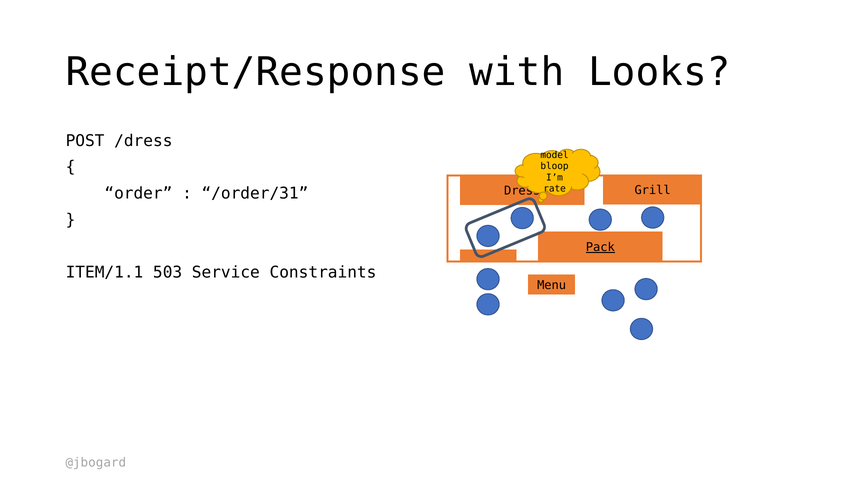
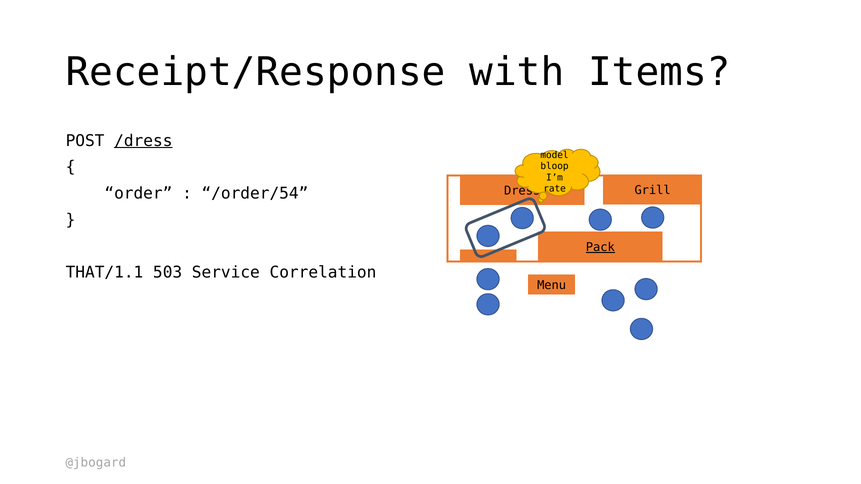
Looks: Looks -> Items (659, 72)
/dress underline: none -> present (143, 141)
/order/31: /order/31 -> /order/54 (255, 194)
ITEM/1.1: ITEM/1.1 -> THAT/1.1 (104, 273)
Constraints: Constraints -> Correlation (323, 273)
